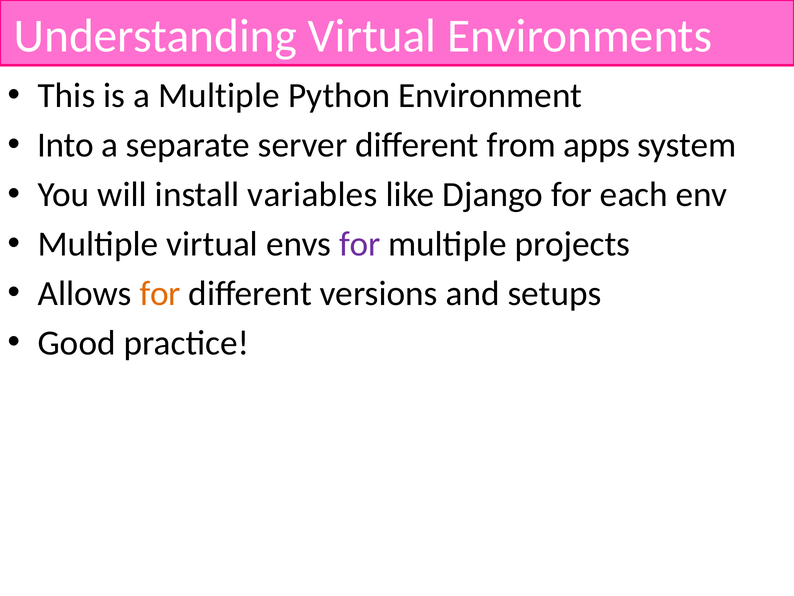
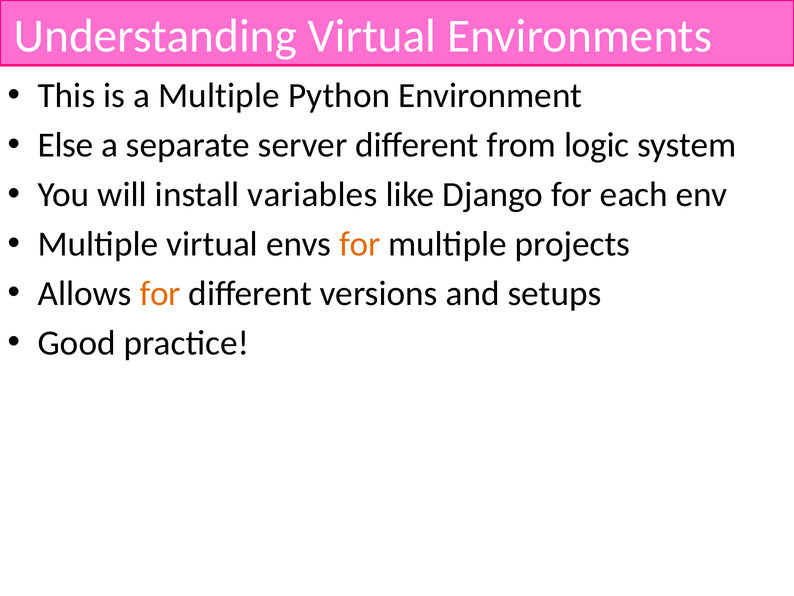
Into: Into -> Else (66, 145)
apps: apps -> logic (597, 145)
for colour: purple -> orange (360, 244)
